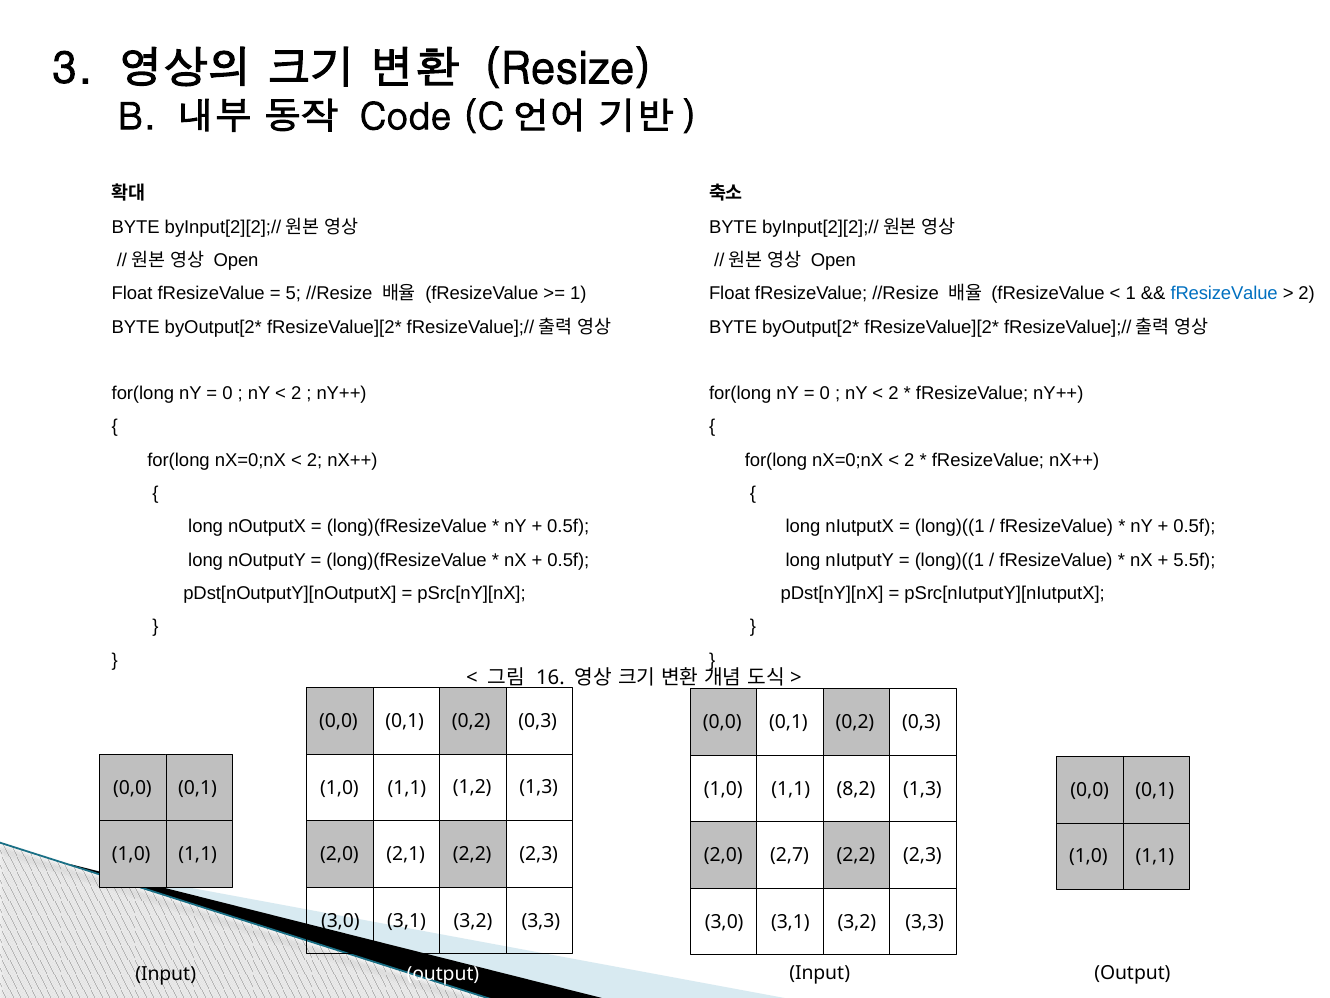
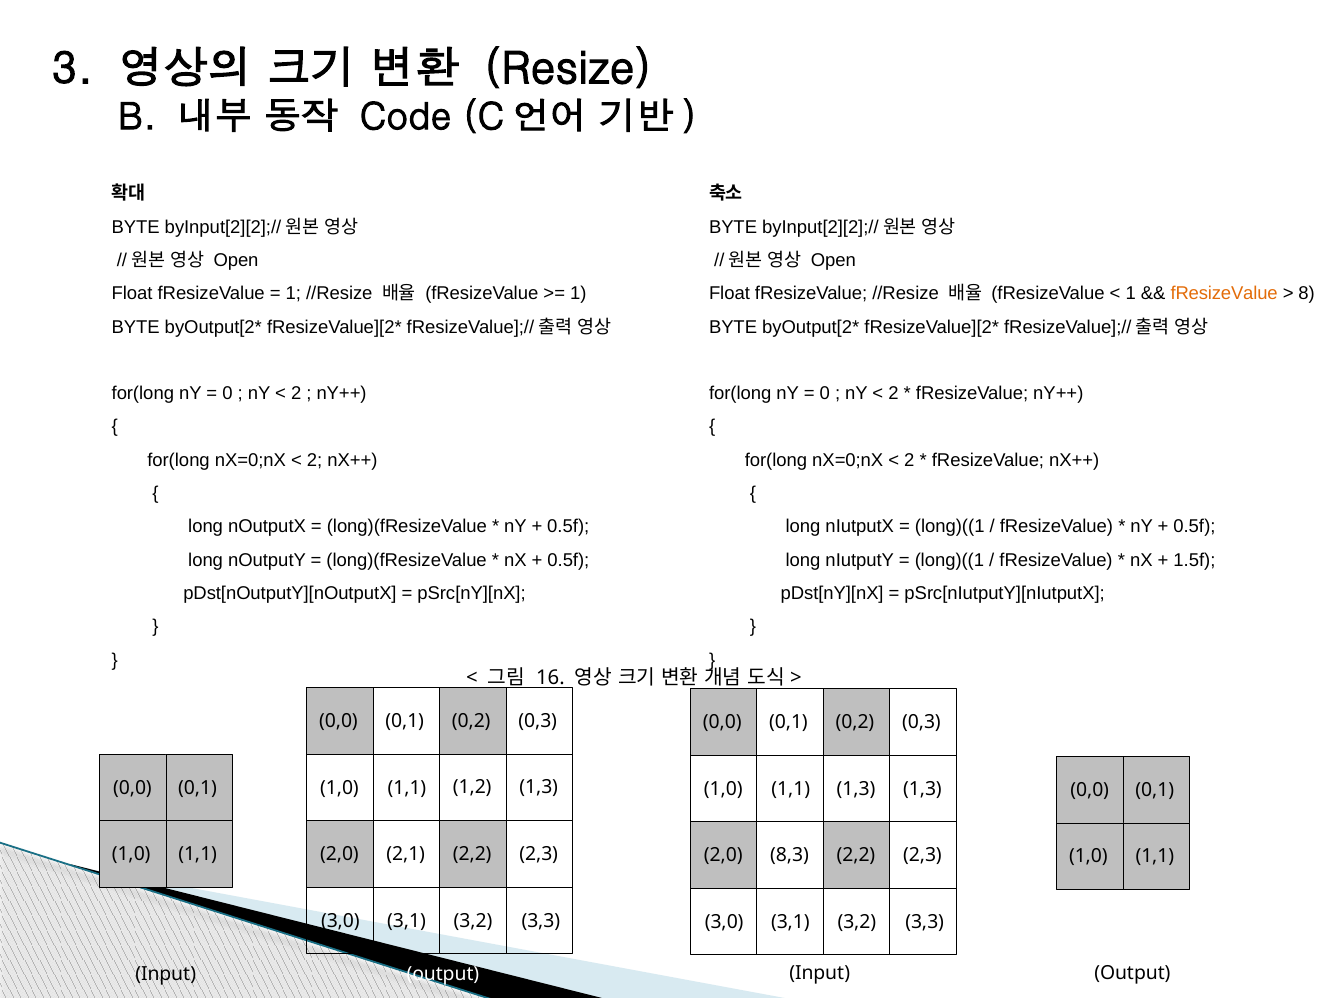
5: 5 -> 1 (293, 293)
fResizeValue colour: blue -> orange (1224, 293)
2: 2 -> 8 (1307, 293)
5.5f: 5.5f -> 1.5f (1194, 560)
1,1 8,2: 8,2 -> 1,3 (856, 788)
2,7: 2,7 -> 8,3 (789, 855)
